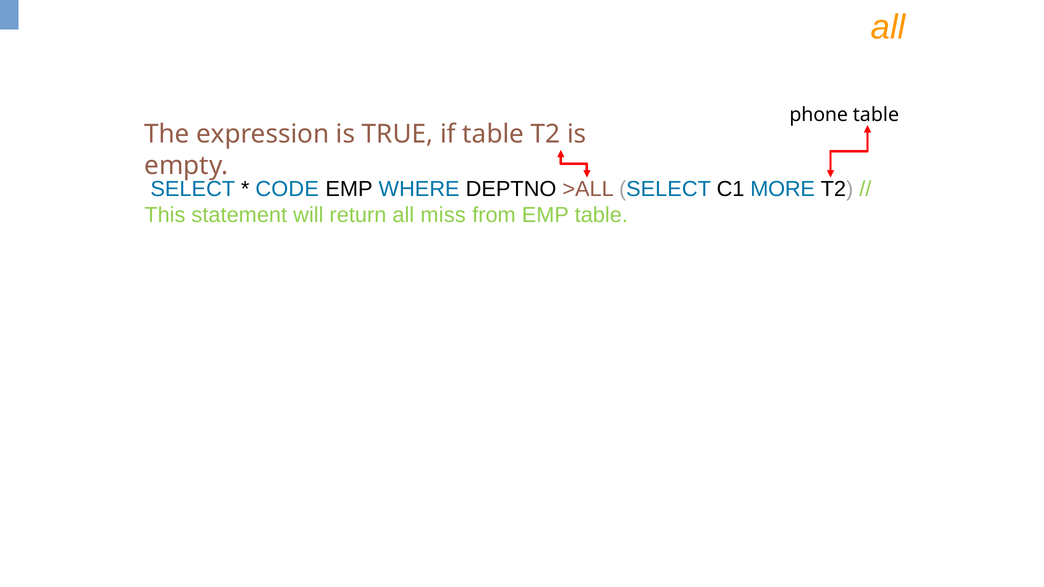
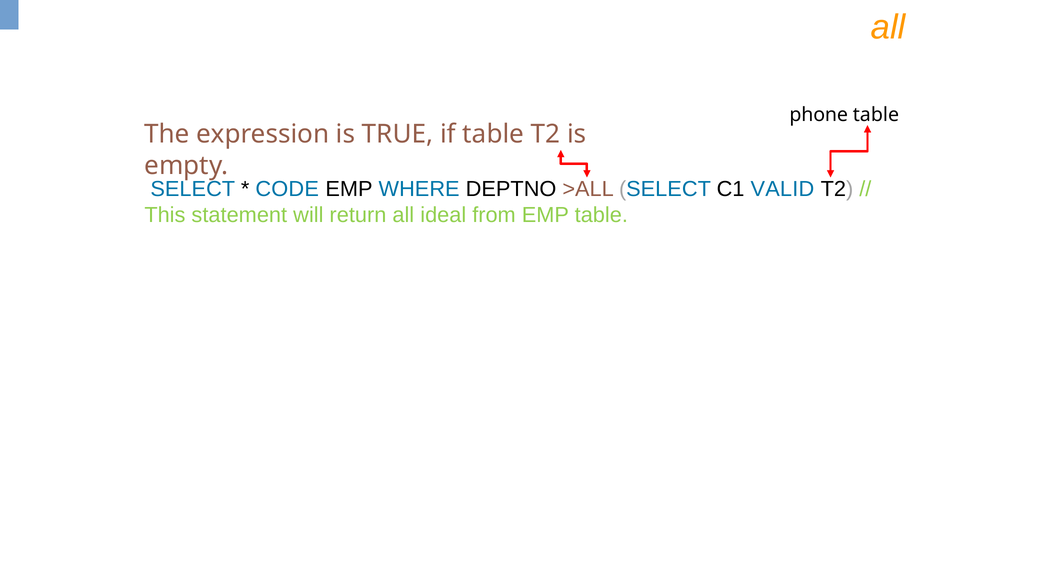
MORE: MORE -> VALID (782, 189)
miss: miss -> ideal (443, 215)
